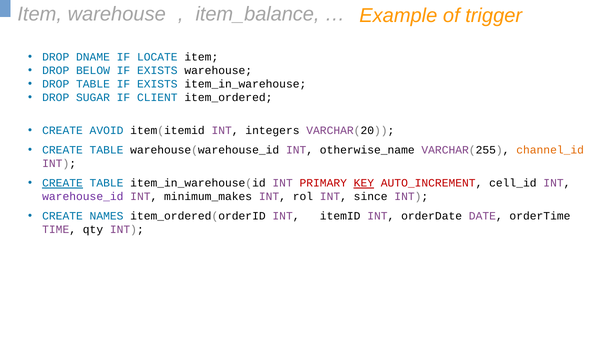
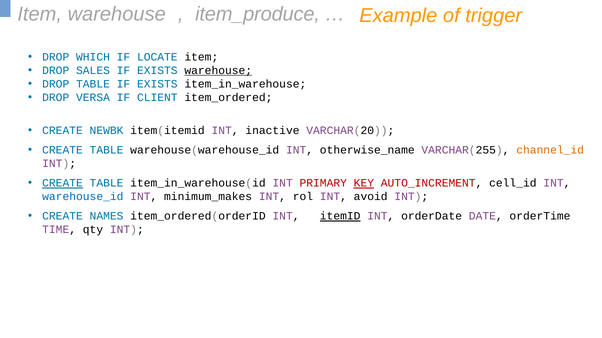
item_balance: item_balance -> item_produce (258, 14)
DNAME: DNAME -> WHICH (93, 57)
BELOW: BELOW -> SALES (93, 71)
warehouse underline: none -> present (218, 71)
SUGAR: SUGAR -> VERSA (93, 98)
AVOID: AVOID -> NEWBK (107, 131)
integers: integers -> inactive (272, 131)
warehouse_id colour: purple -> blue (83, 197)
since: since -> avoid (371, 197)
itemID underline: none -> present (340, 217)
